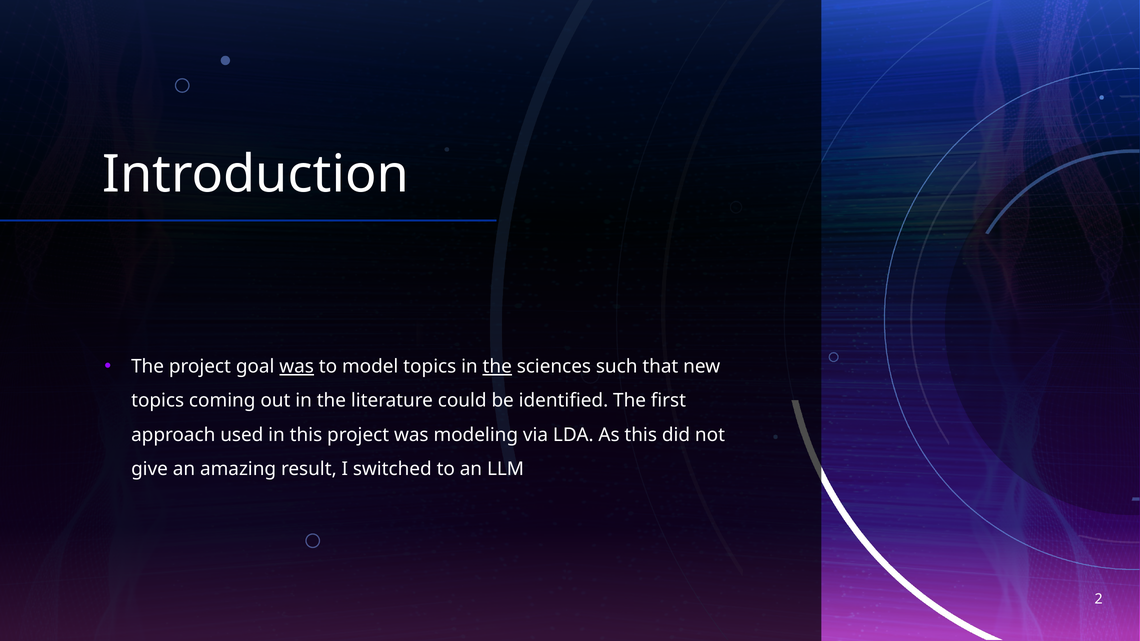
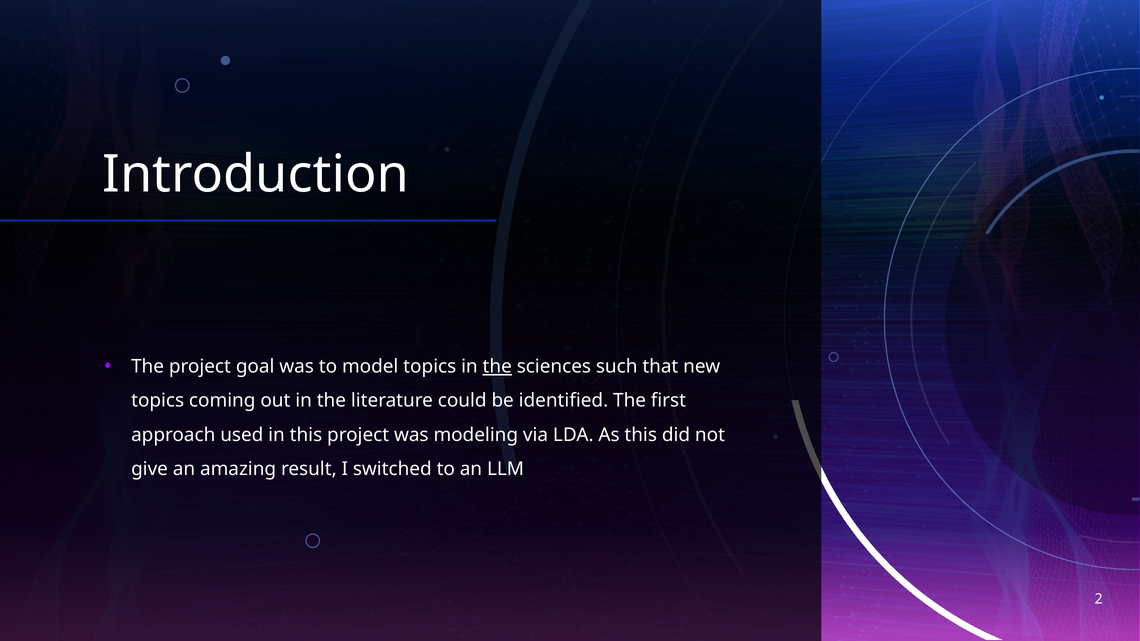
was underline: present -> none (297, 367)
